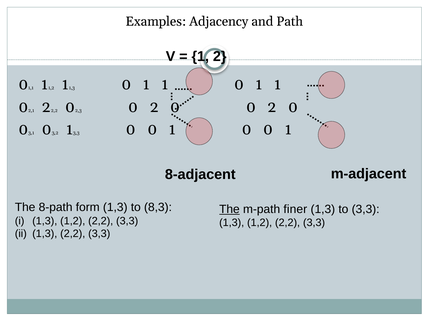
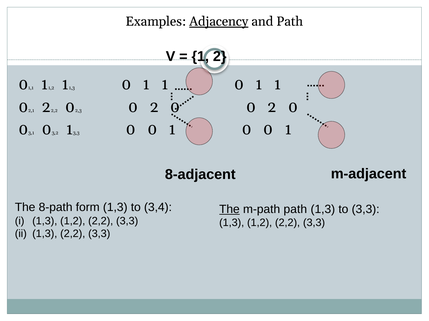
Adjacency underline: none -> present (219, 22)
8,3: 8,3 -> 3,4 (158, 208)
m-path finer: finer -> path (295, 210)
